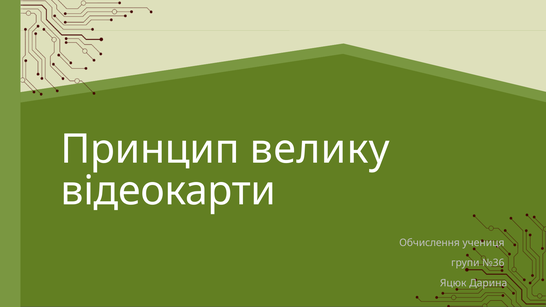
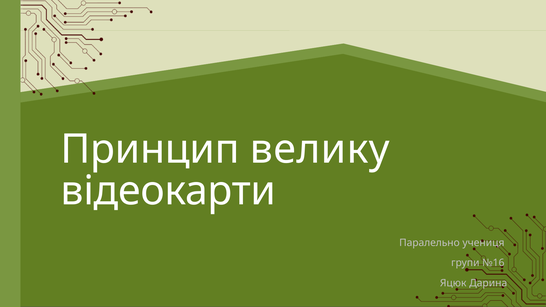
Обчислення: Обчислення -> Паралельно (429, 243)
№36: №36 -> №16 (493, 263)
